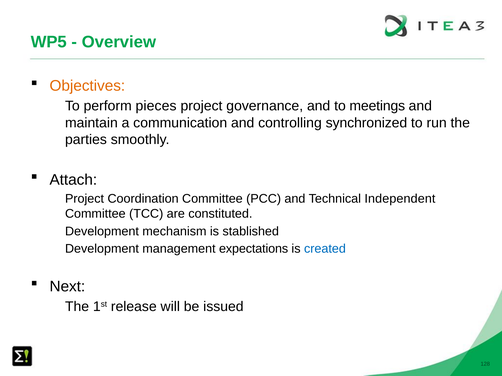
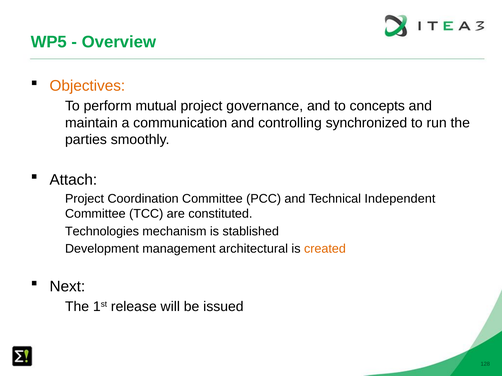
pieces: pieces -> mutual (156, 106)
meetings: meetings -> concepts (377, 106)
Development: Development -> Technologies (102, 232)
expectations: expectations -> architectural (254, 249)
created colour: blue -> orange (325, 249)
